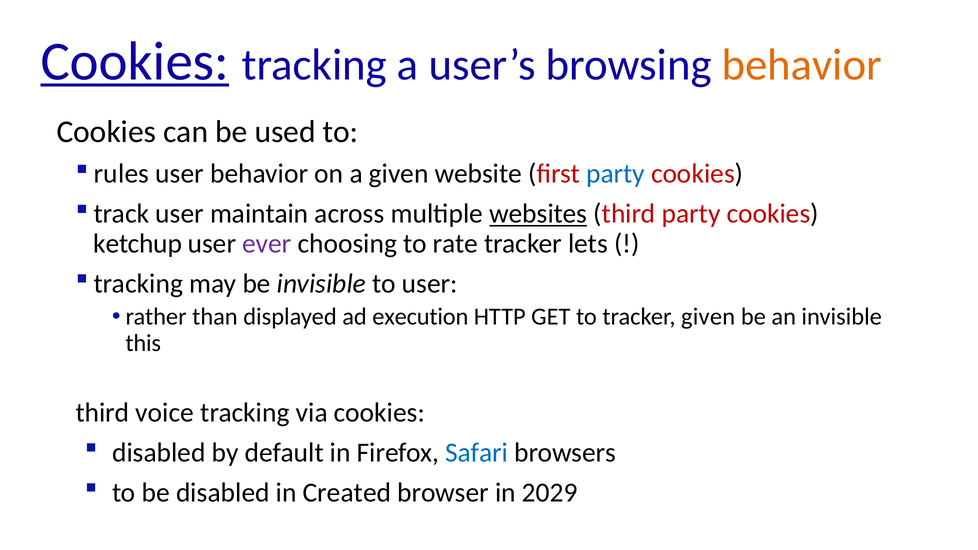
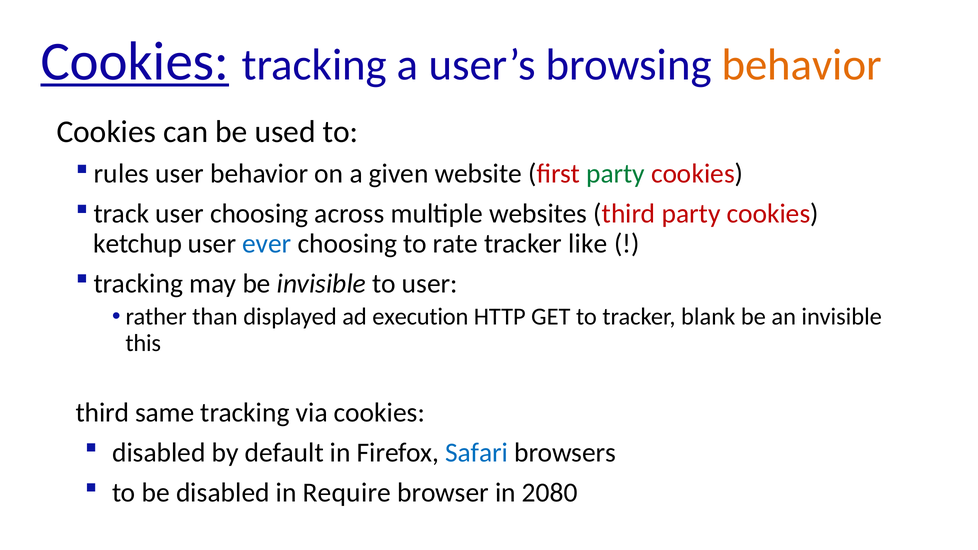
party colour: blue -> green (615, 174)
user maintain: maintain -> choosing (259, 214)
websites underline: present -> none (538, 214)
ever colour: purple -> blue (267, 244)
lets: lets -> like (588, 244)
tracker given: given -> blank (708, 317)
voice: voice -> same (165, 413)
Created: Created -> Require (347, 493)
2029: 2029 -> 2080 (550, 493)
